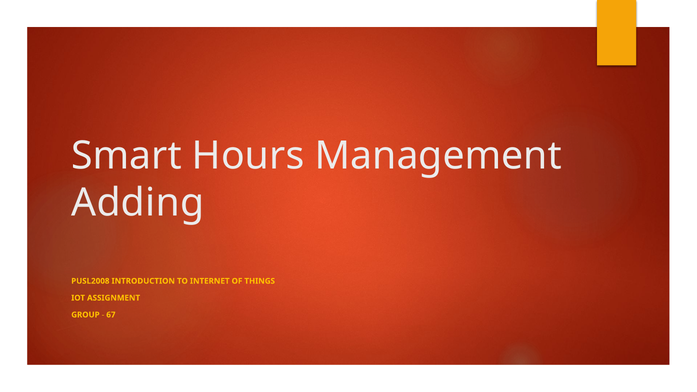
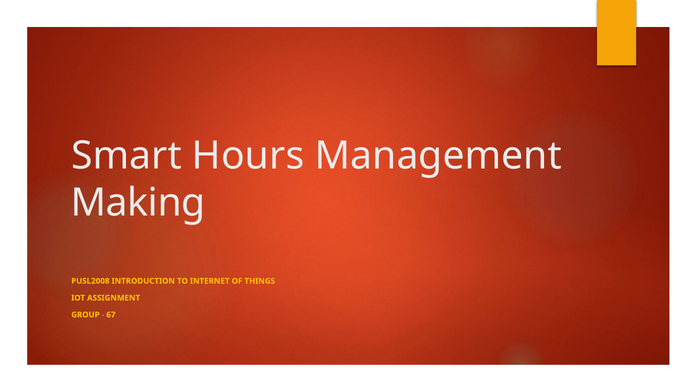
Adding: Adding -> Making (138, 203)
